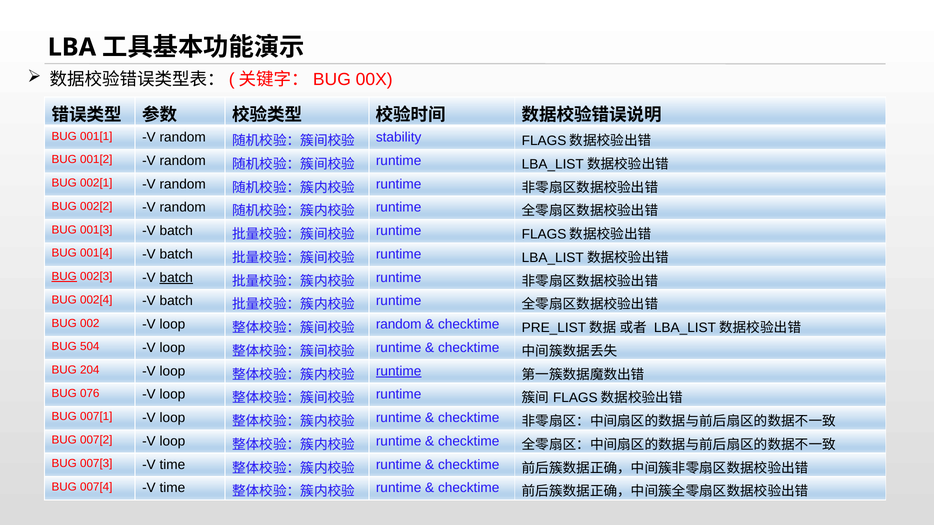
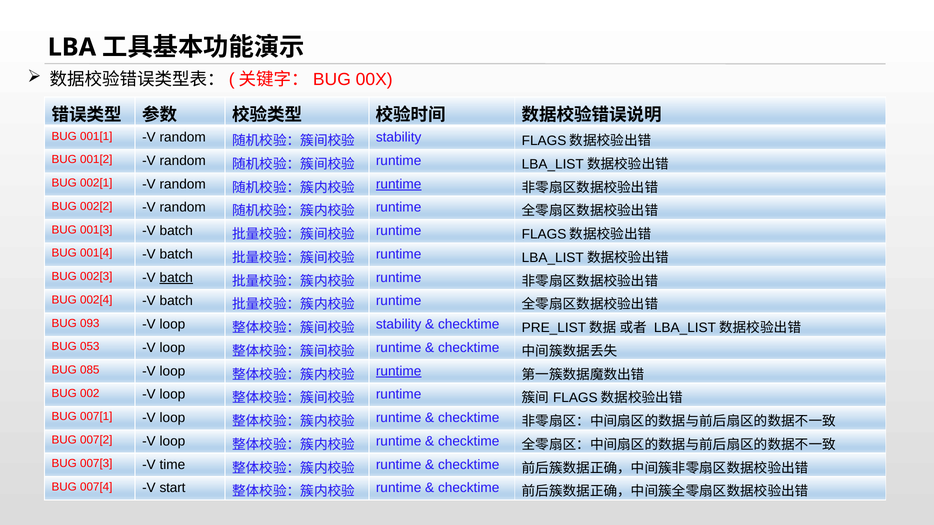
runtime underline: none -> present (399, 184)
BUG underline: present -> none (64, 277)
002: 002 -> 093 (90, 323)
random: random -> stability (399, 325)
504: 504 -> 053 (90, 347)
204: 204 -> 085 (90, 370)
076: 076 -> 002 (90, 394)
007[4 V time: time -> start (172, 488)
